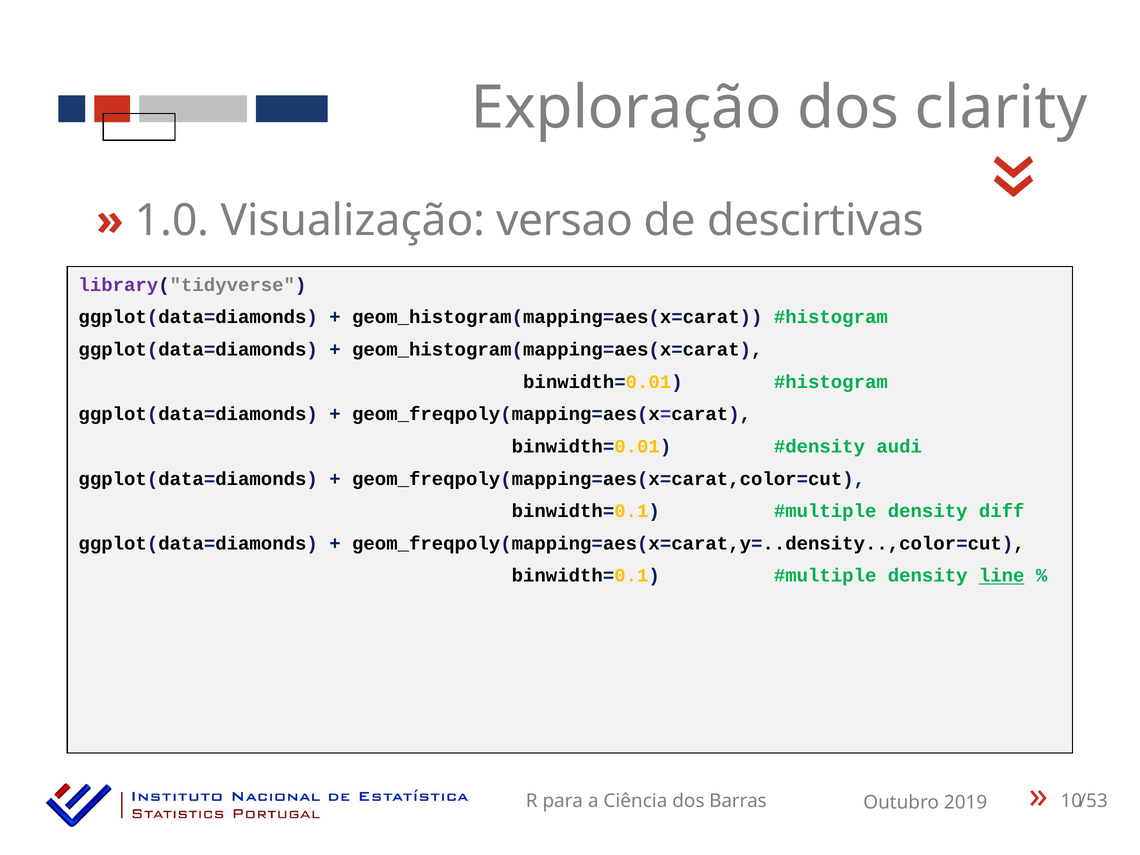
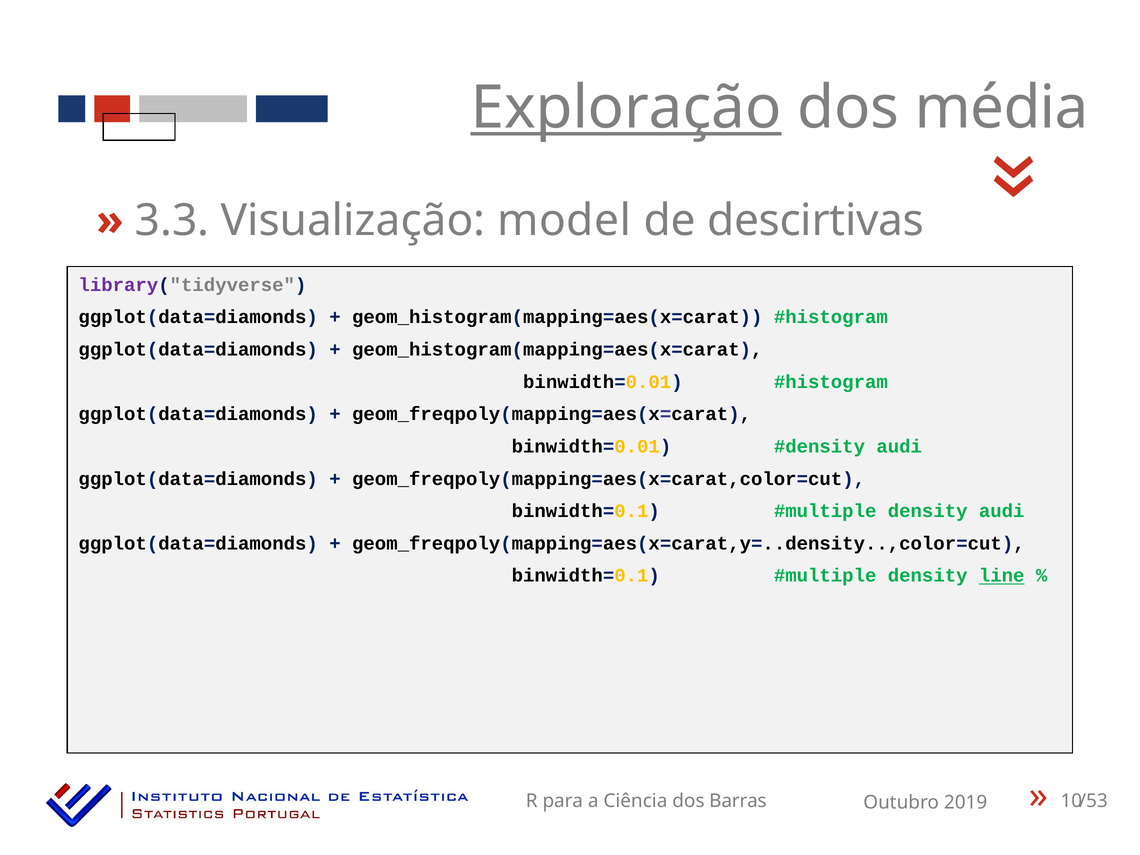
Exploração underline: none -> present (626, 108)
clarity: clarity -> média (1002, 108)
1.0: 1.0 -> 3.3 (172, 220)
versao: versao -> model (564, 220)
density diff: diff -> audi (1002, 511)
